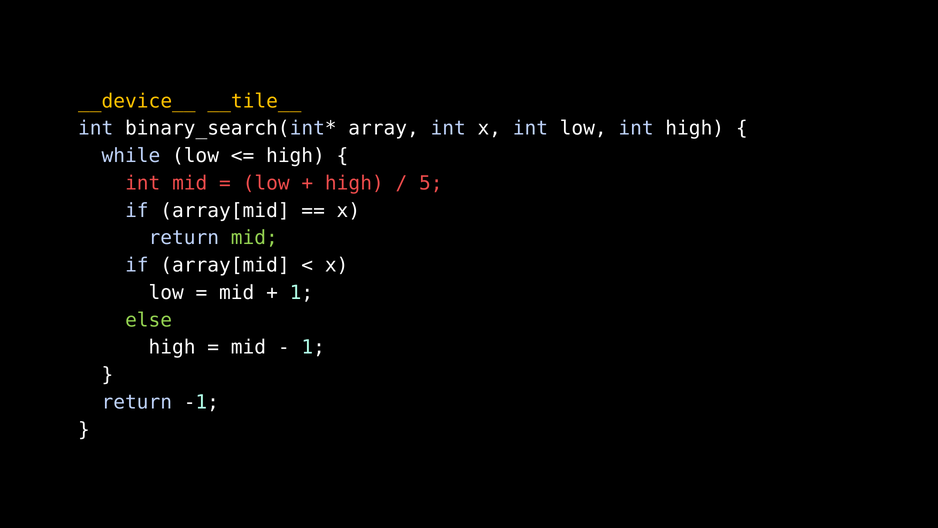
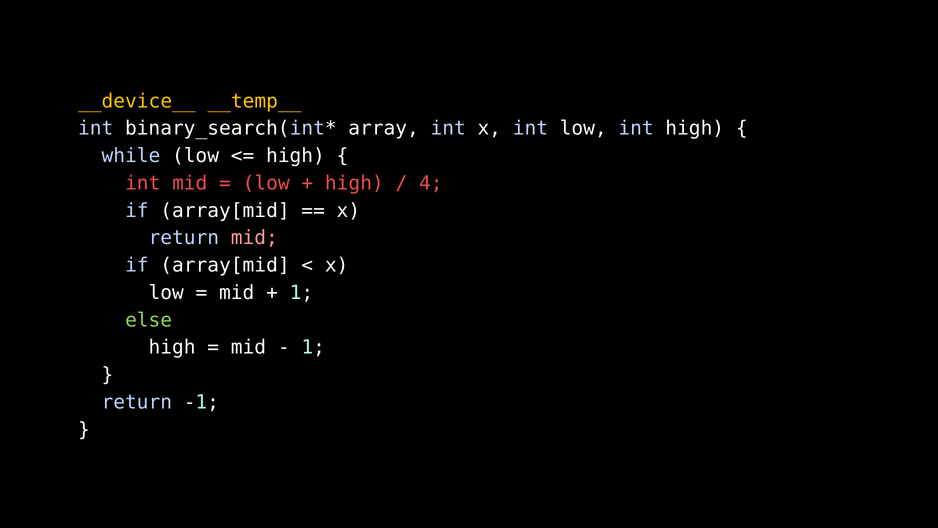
__tile__: __tile__ -> __temp__ (254, 101)
5: 5 -> 4 (431, 183)
mid colour: light green -> pink (254, 238)
